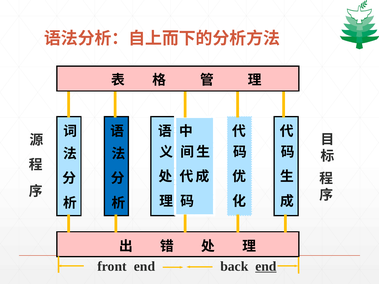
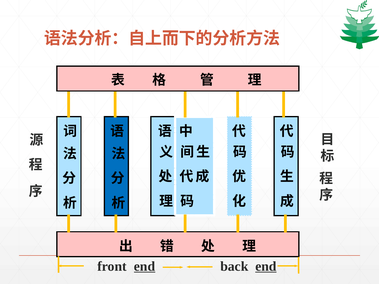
end underline: none -> present (145, 267)
